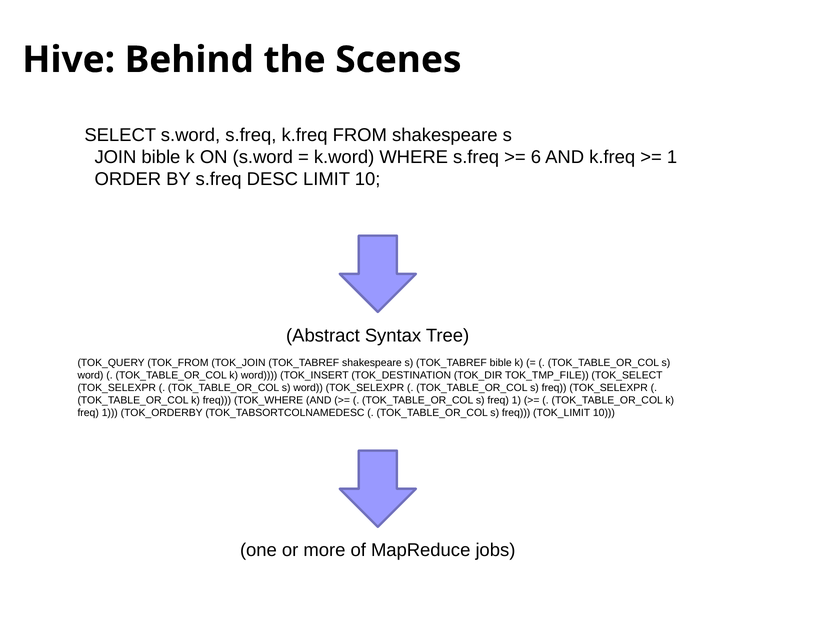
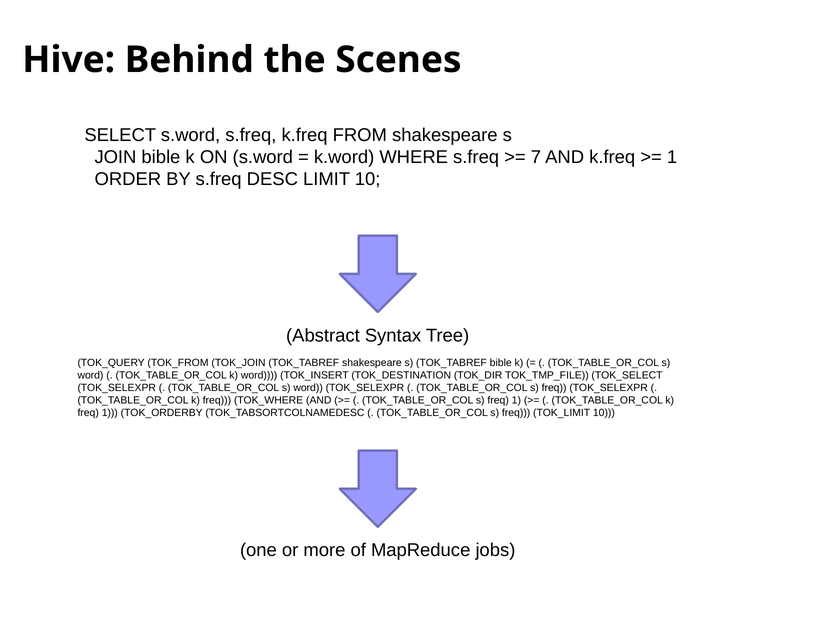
6: 6 -> 7 (536, 157)
